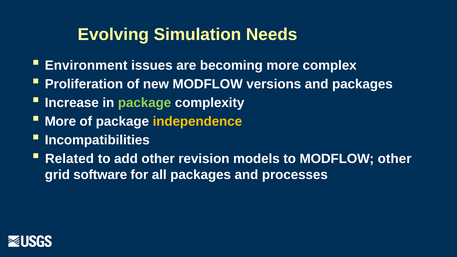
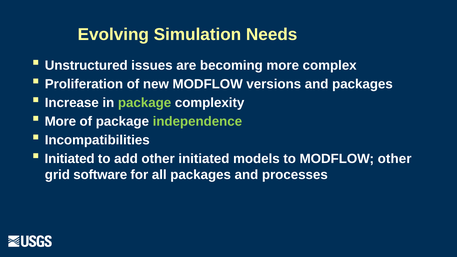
Environment: Environment -> Unstructured (86, 65)
independence colour: yellow -> light green (197, 122)
Related: Related -> Initiated (70, 159)
other revision: revision -> initiated (204, 159)
